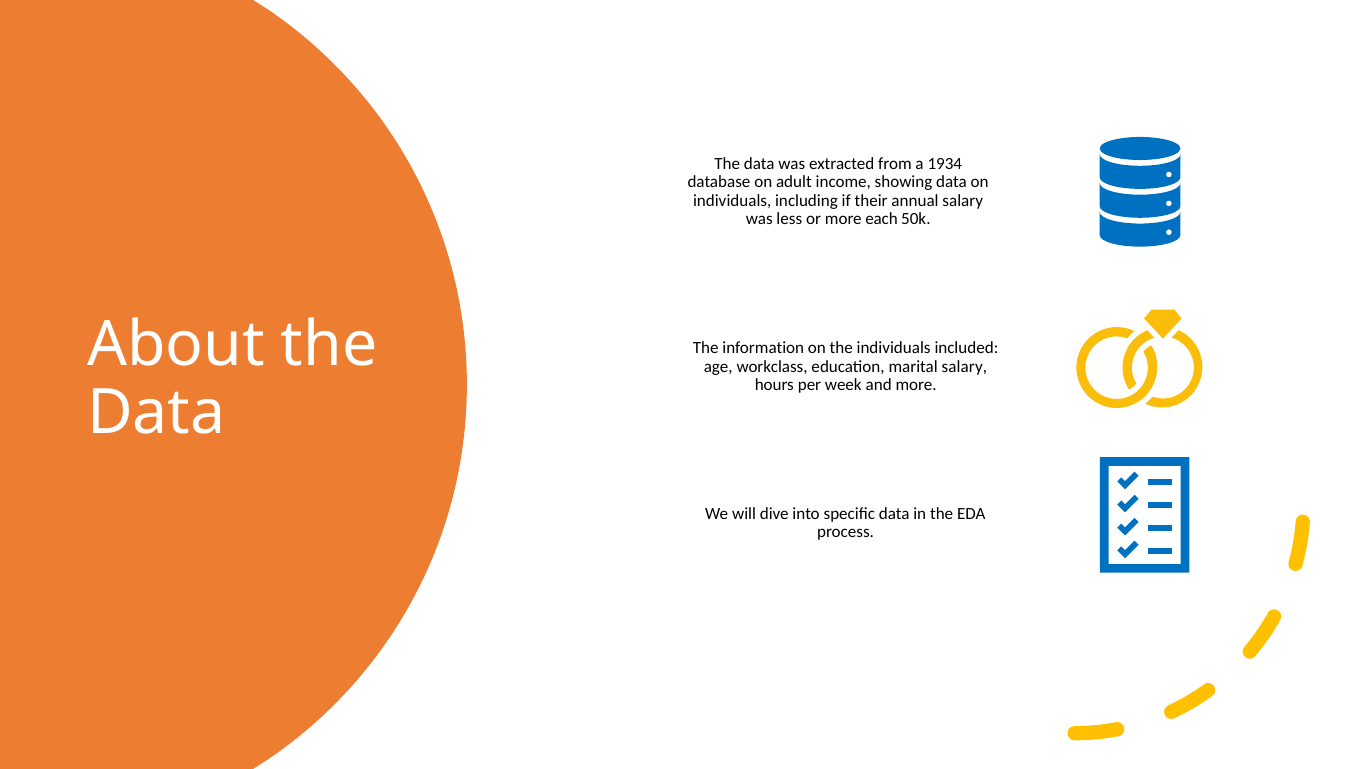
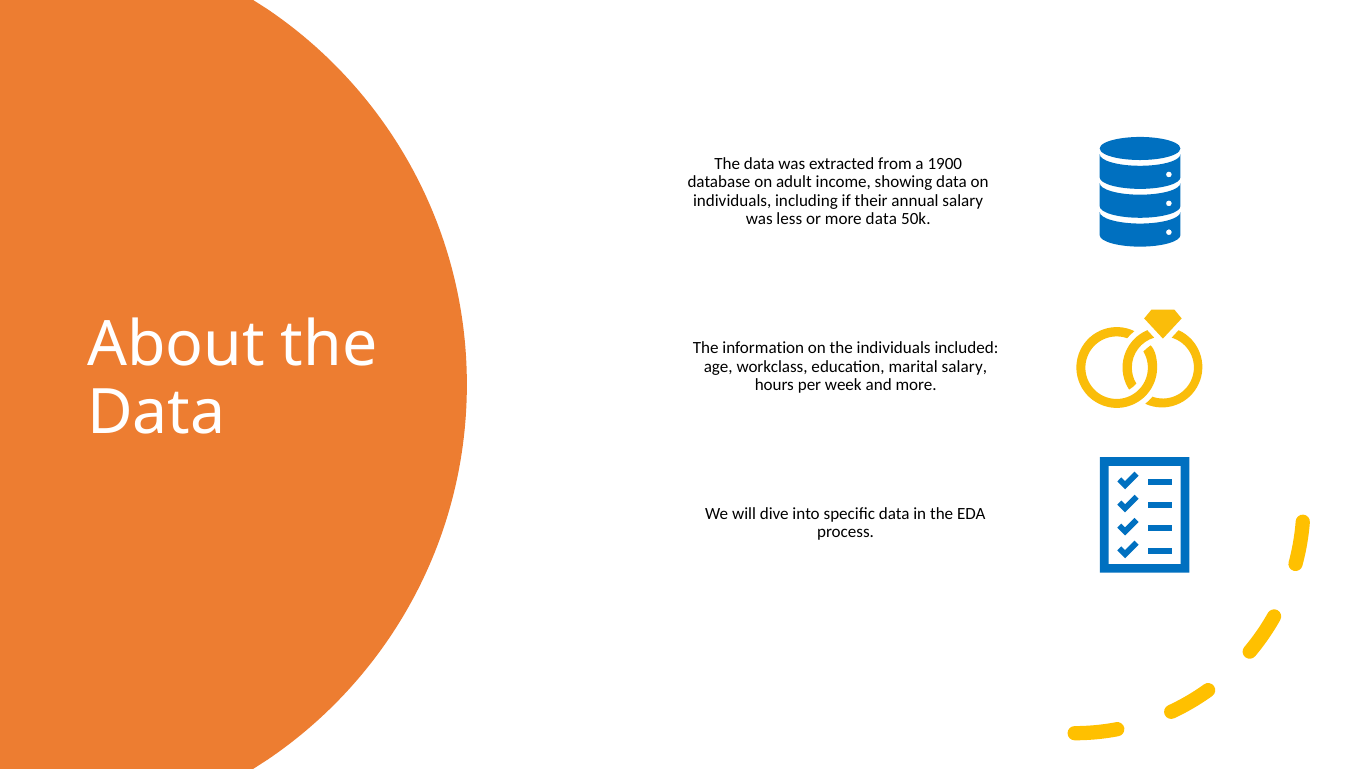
1934: 1934 -> 1900 (945, 163)
more each: each -> data (881, 219)
